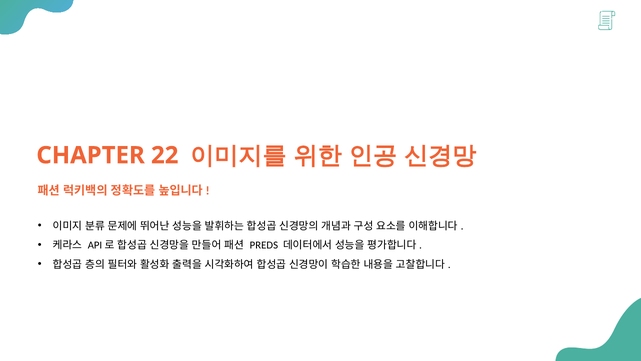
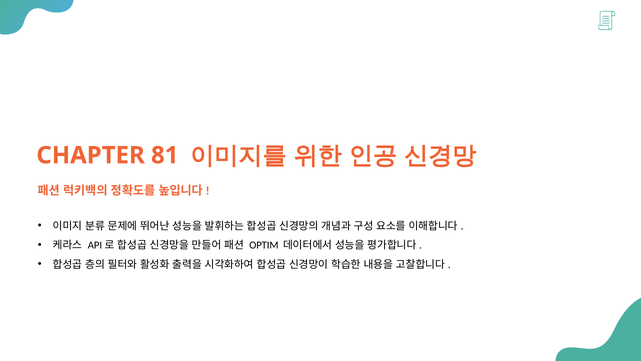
22: 22 -> 81 (165, 155)
PREDS: PREDS -> OPTIM (264, 245)
